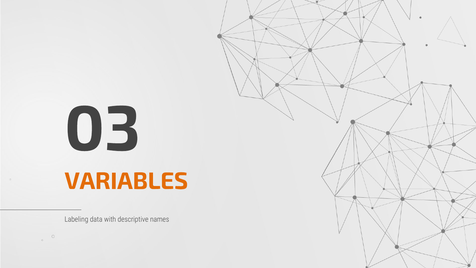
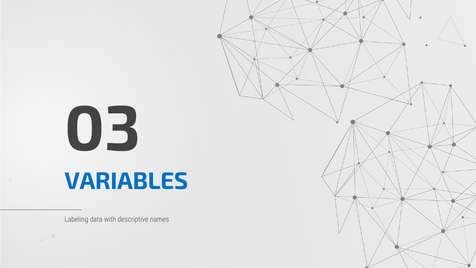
VARIABLES colour: orange -> blue (126, 181)
